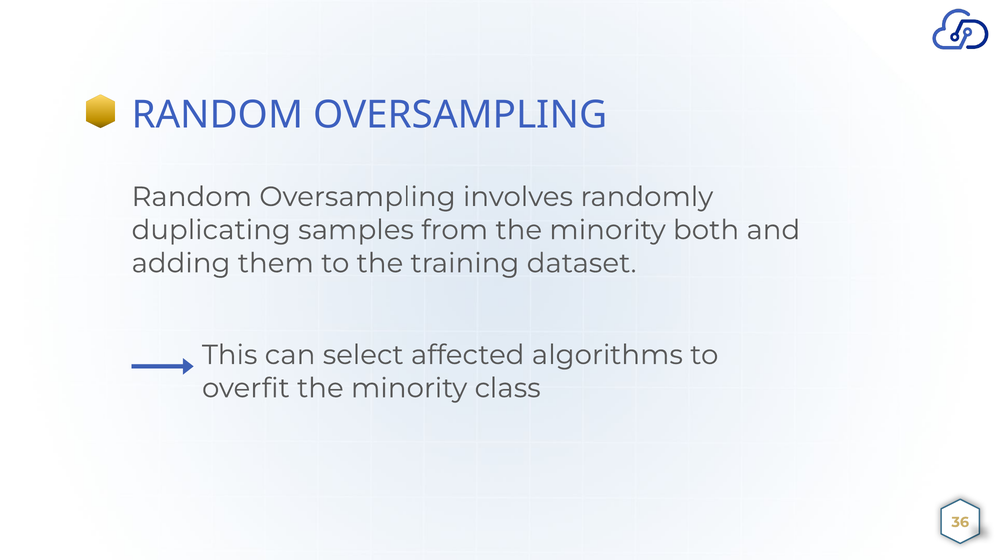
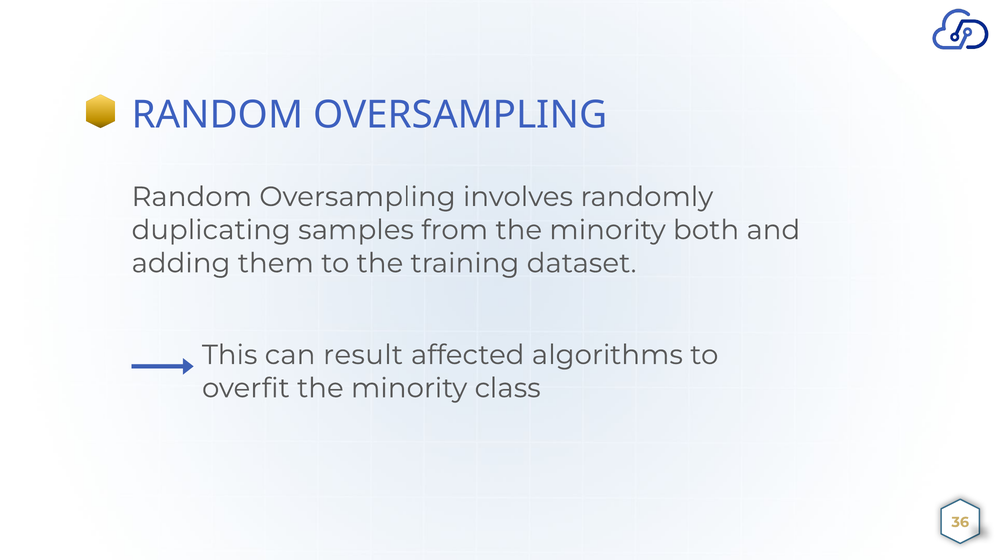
select: select -> result (363, 355)
